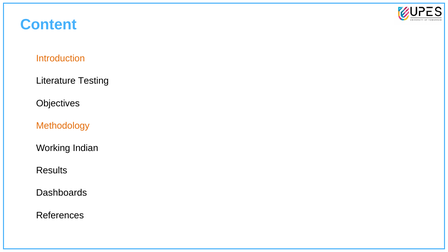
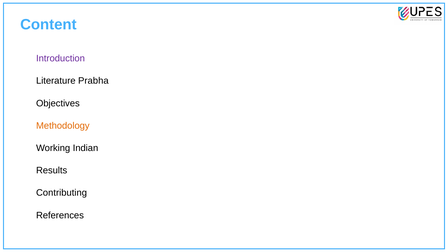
Introduction colour: orange -> purple (60, 58)
Testing: Testing -> Prabha (93, 81)
Dashboards: Dashboards -> Contributing (62, 193)
